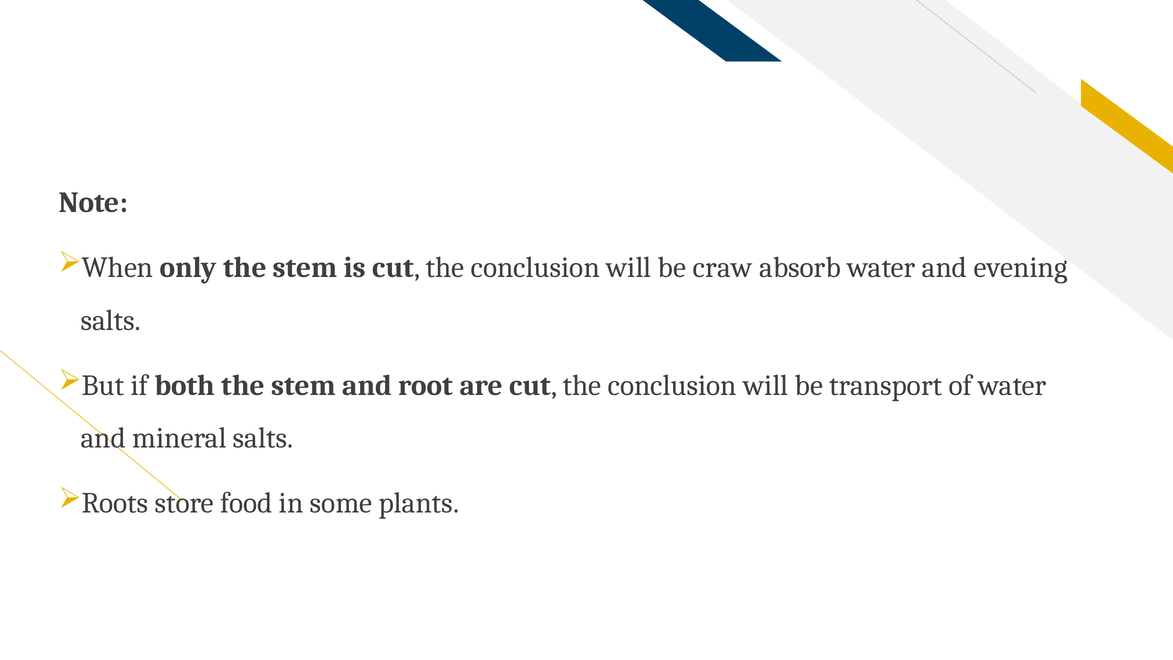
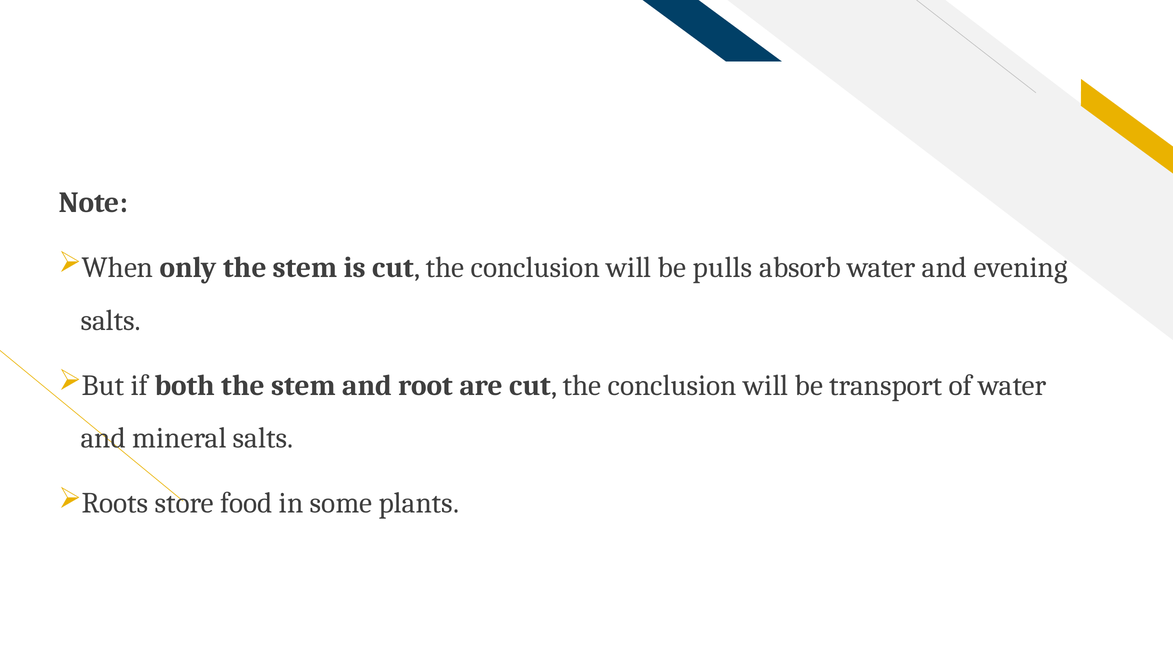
craw: craw -> pulls (723, 267)
